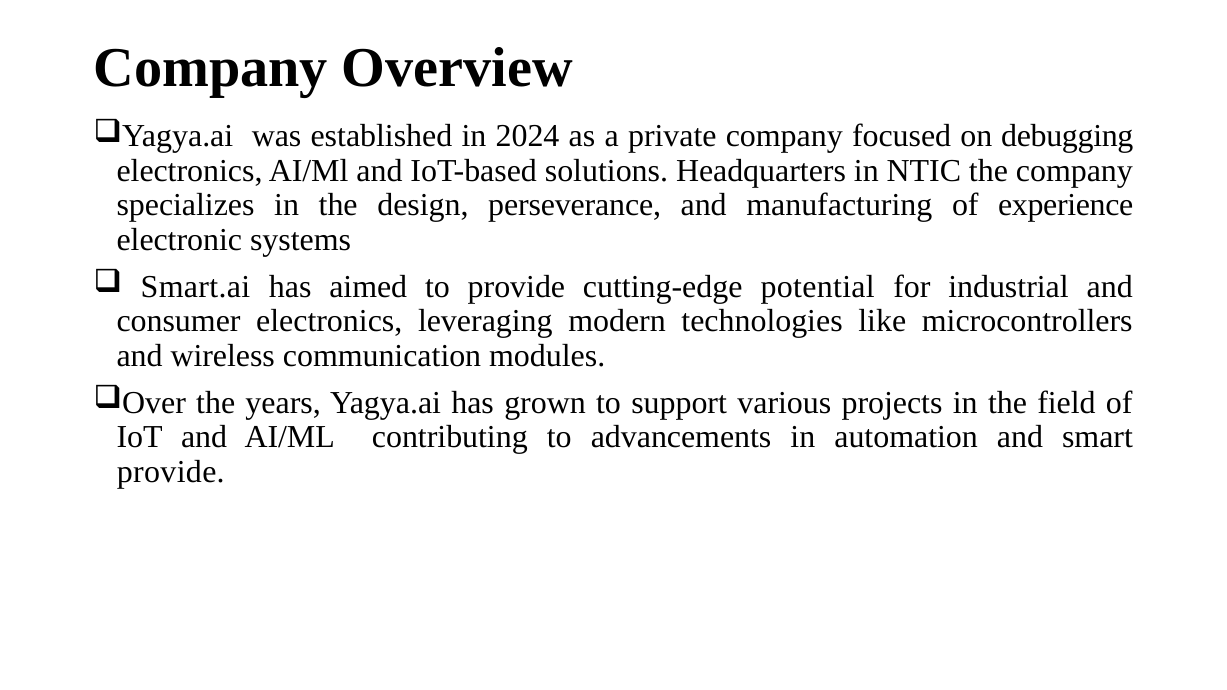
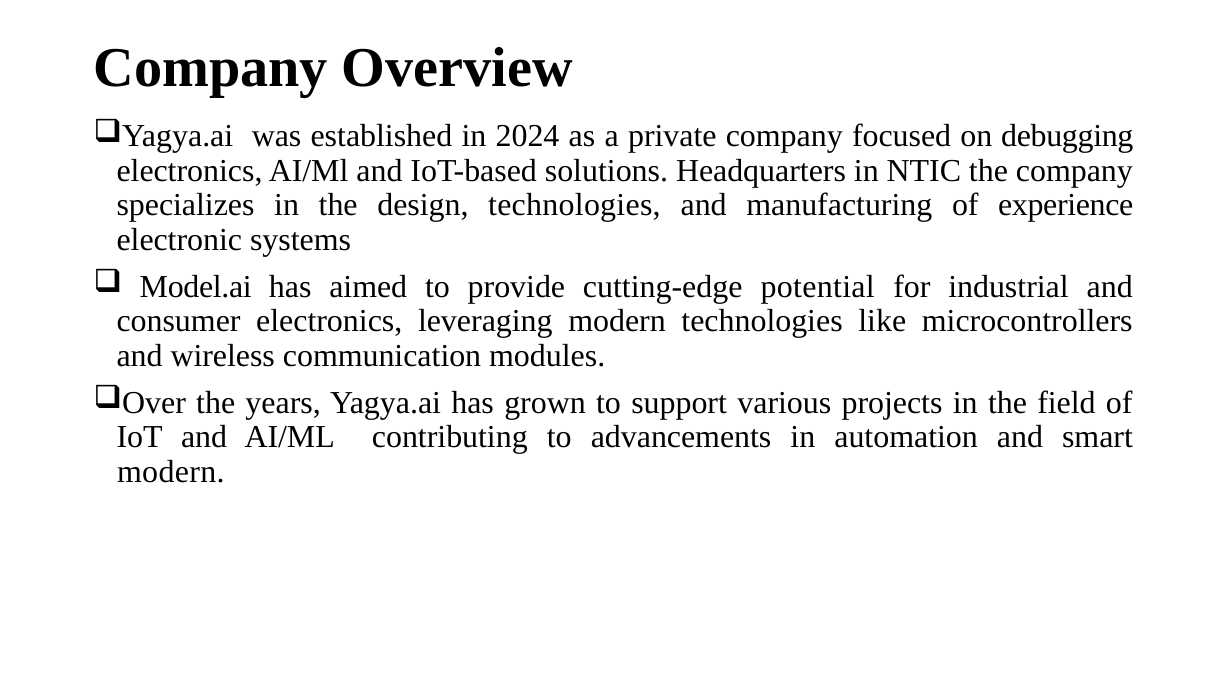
design perseverance: perseverance -> technologies (574, 205)
Smart.ai: Smart.ai -> Model.ai (196, 287)
provide: provide -> modern (171, 472)
